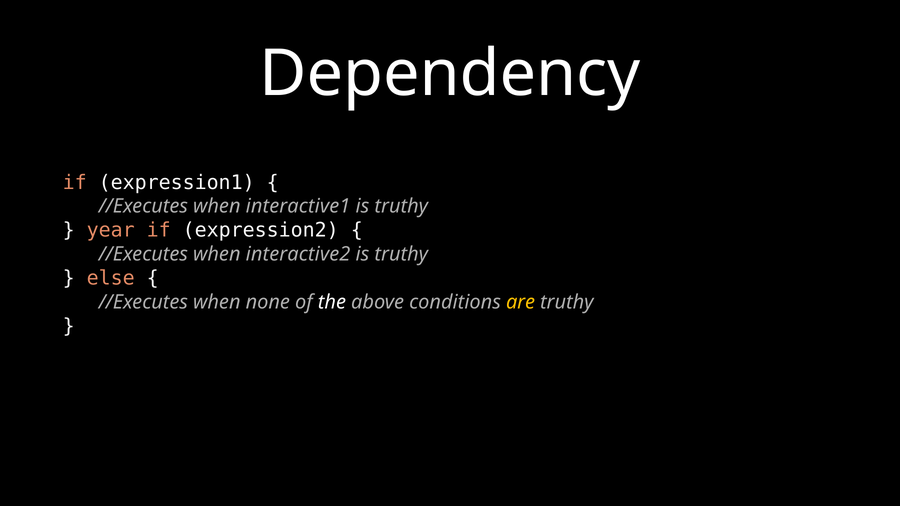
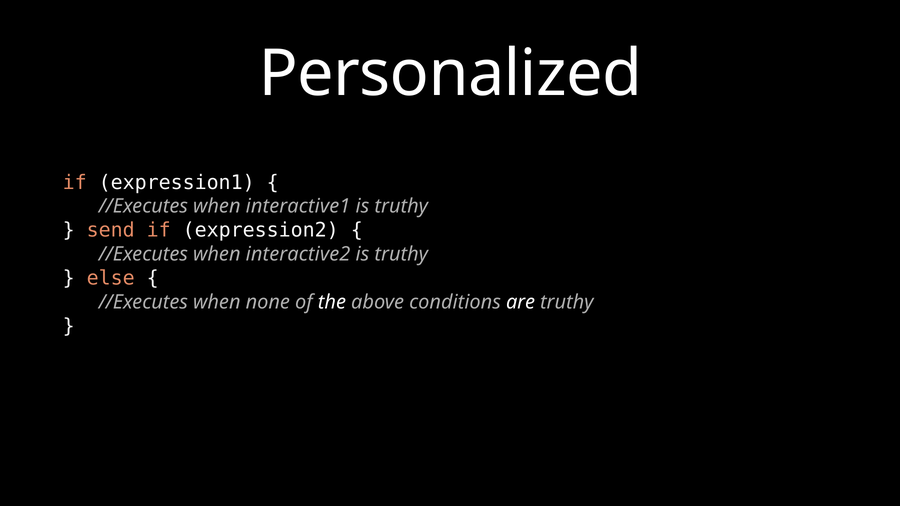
Dependency: Dependency -> Personalized (450, 74)
year: year -> send (111, 230)
are colour: yellow -> white (521, 302)
